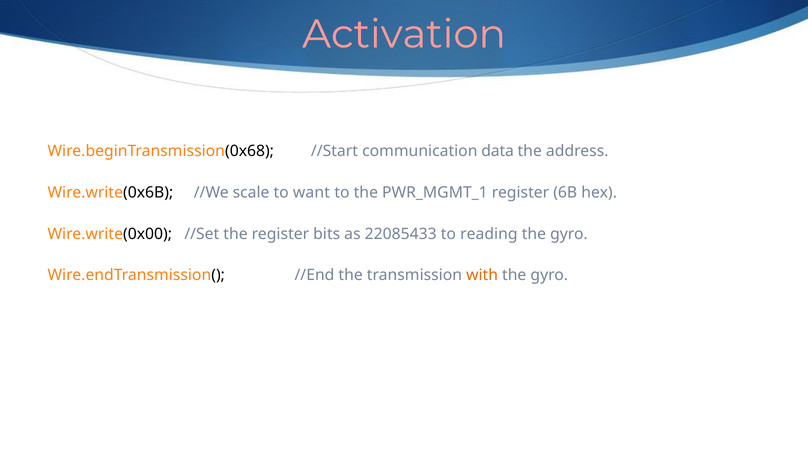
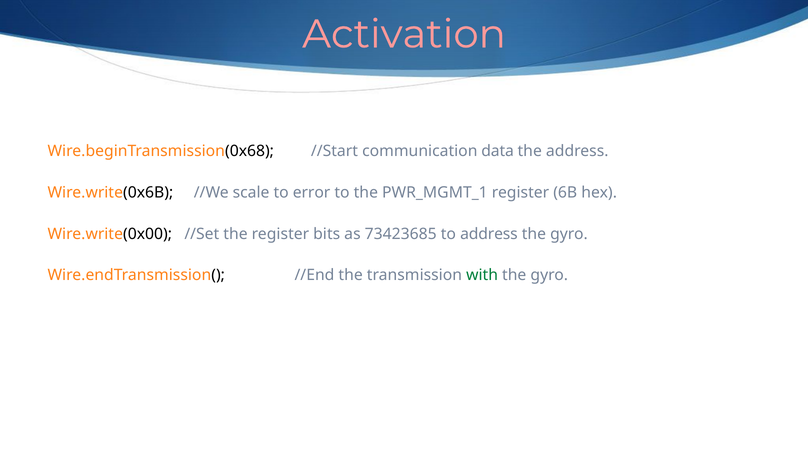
want: want -> error (312, 193)
22085433: 22085433 -> 73423685 (401, 234)
to reading: reading -> address (489, 234)
with colour: orange -> green (482, 275)
